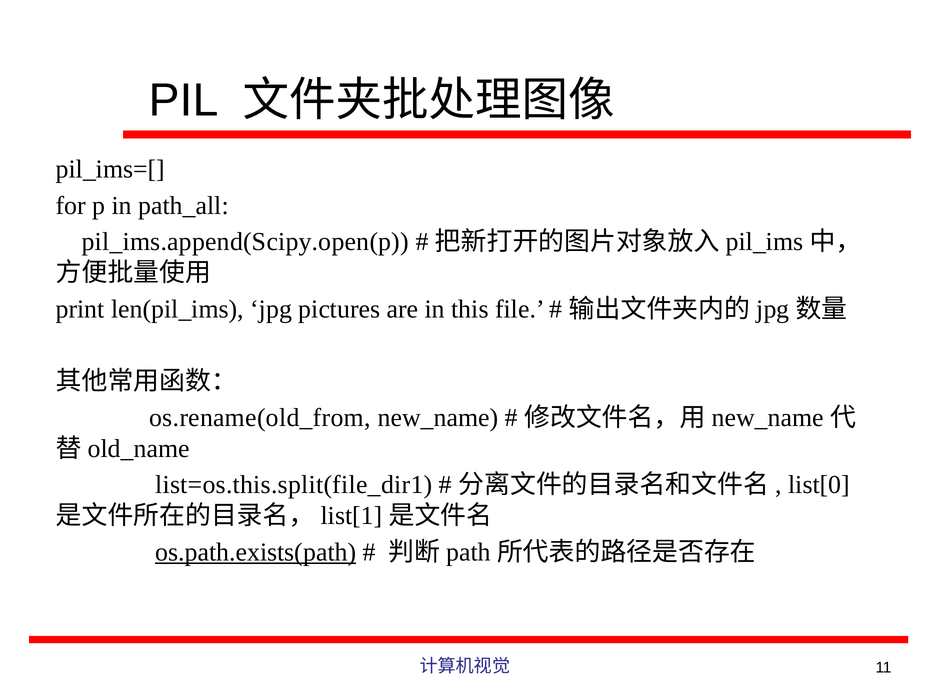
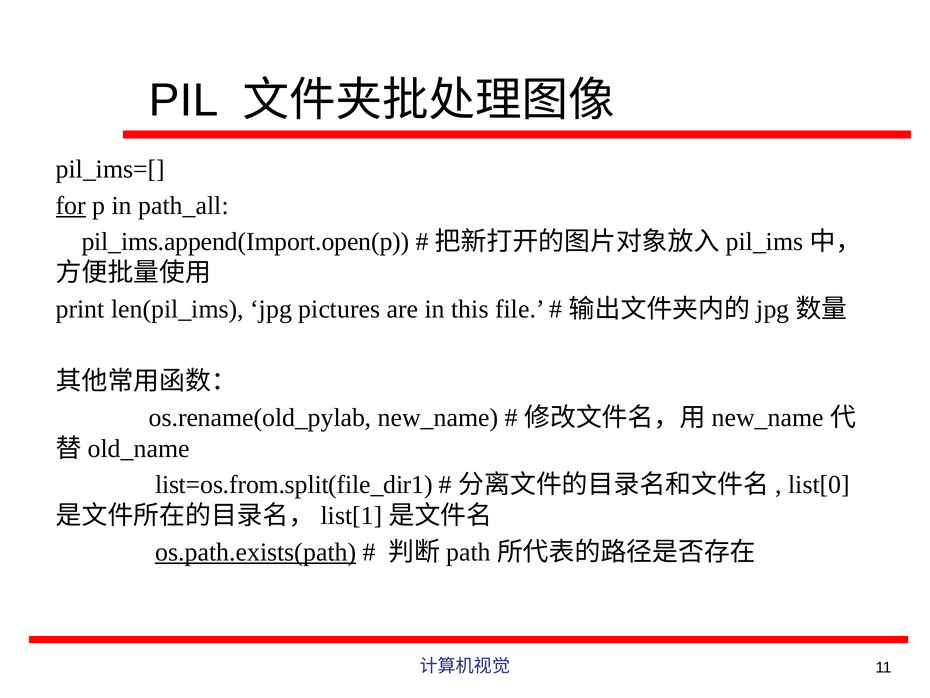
for underline: none -> present (71, 205)
pil_ims.append(Scipy.open(p: pil_ims.append(Scipy.open(p -> pil_ims.append(Import.open(p (245, 242)
os.rename(old_from: os.rename(old_from -> os.rename(old_pylab (260, 417)
list=os.this.split(file_dir1: list=os.this.split(file_dir1 -> list=os.from.split(file_dir1 (294, 484)
